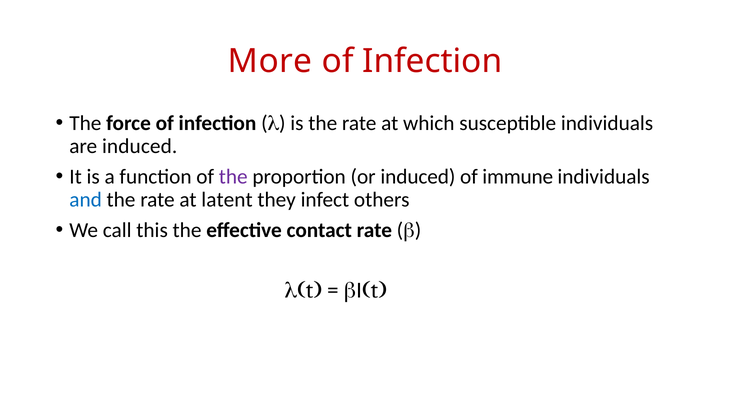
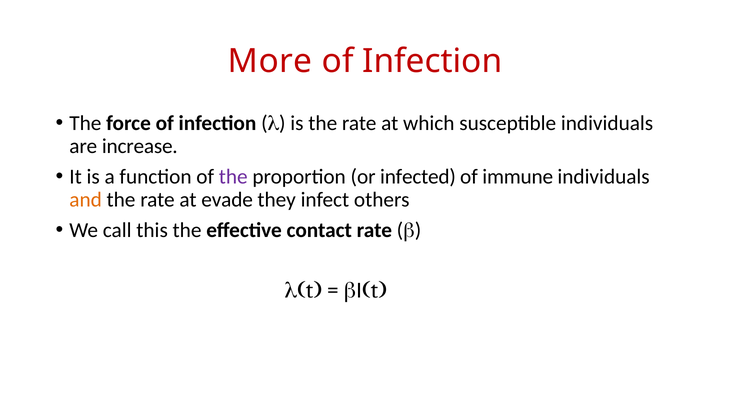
are induced: induced -> increase (140, 146)
or induced: induced -> infected (418, 177)
and colour: blue -> orange (86, 200)
latent: latent -> evade (227, 200)
